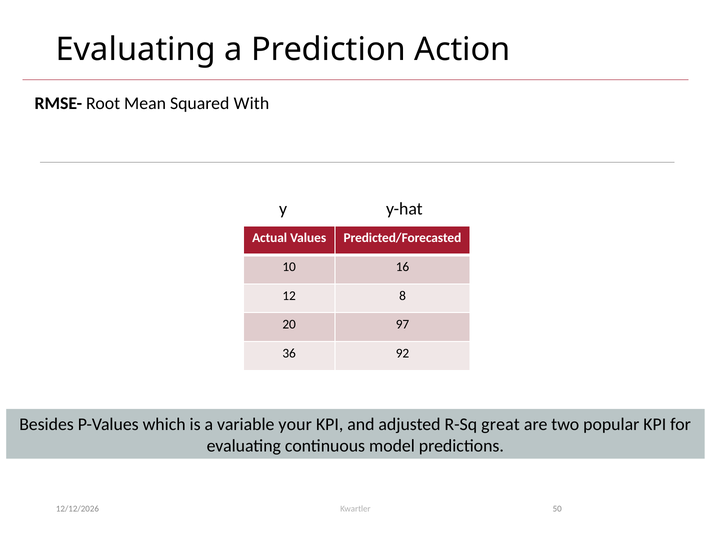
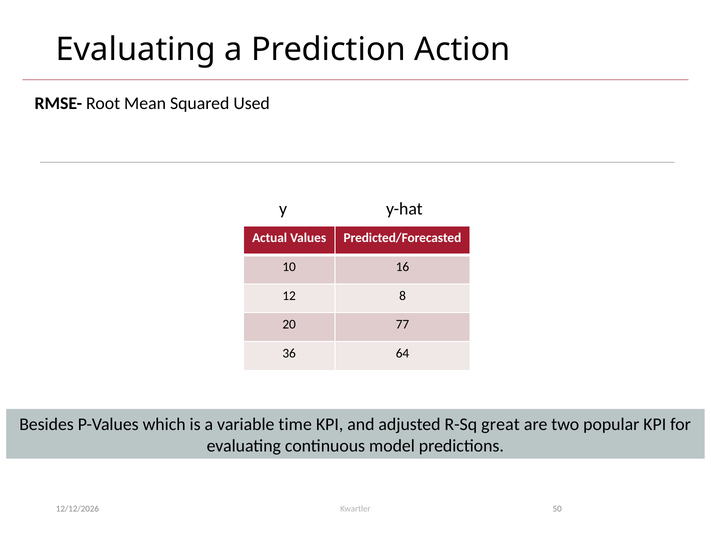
With: With -> Used (252, 104)
97: 97 -> 77 (402, 325)
92: 92 -> 64 (402, 353)
your: your -> time (295, 425)
